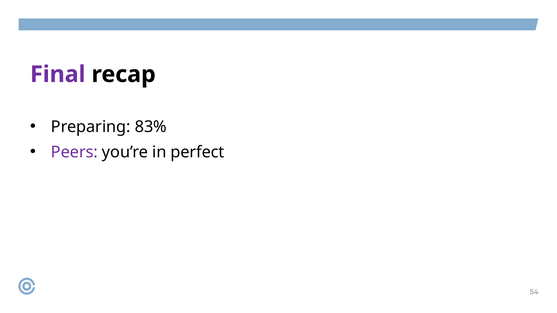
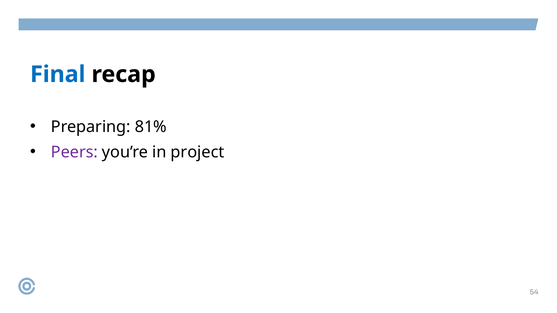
Final colour: purple -> blue (58, 74)
83%: 83% -> 81% (151, 127)
perfect: perfect -> project (198, 152)
